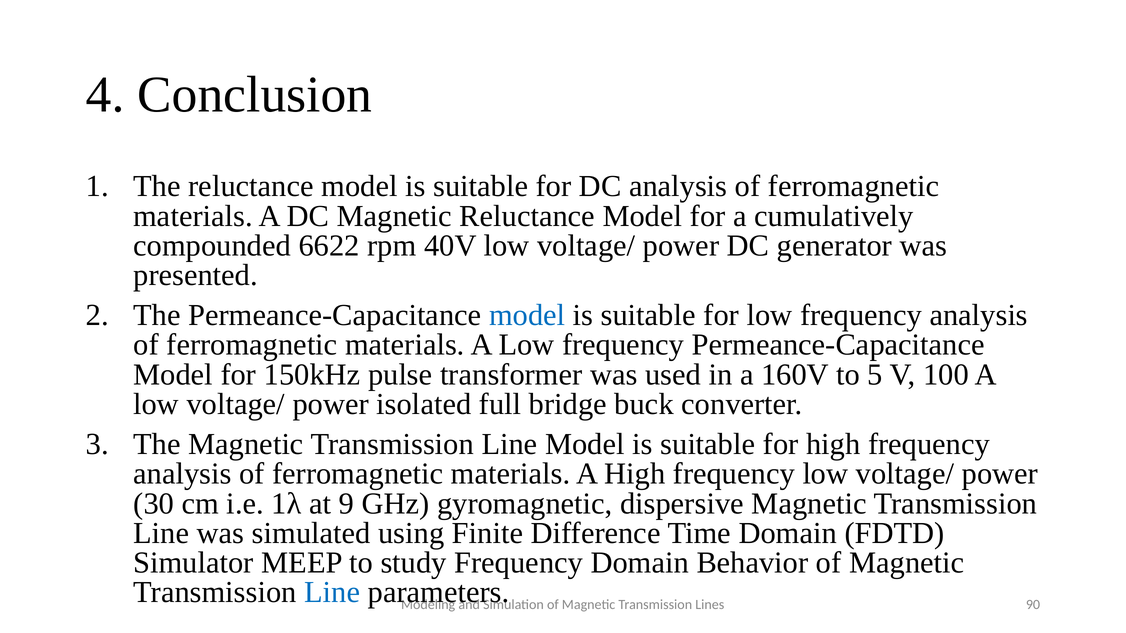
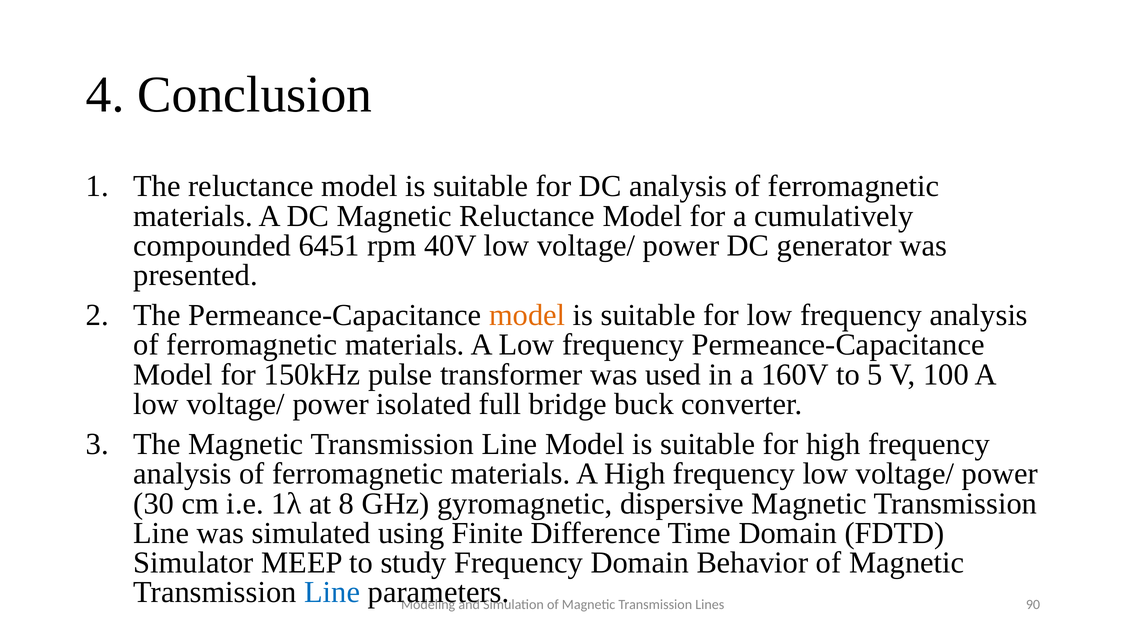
6622: 6622 -> 6451 (329, 246)
model colour: blue -> orange (527, 316)
9: 9 -> 8 (346, 504)
